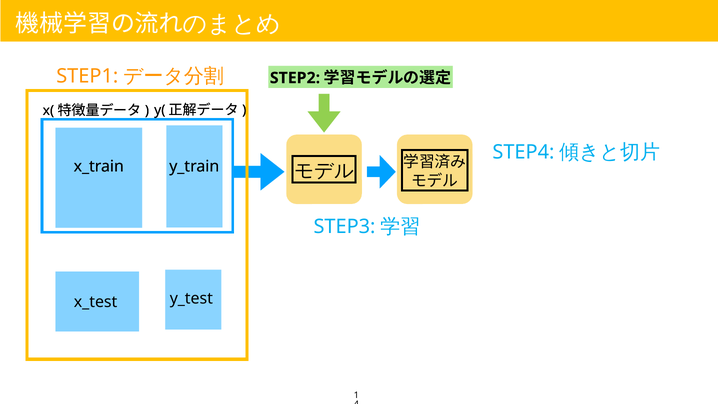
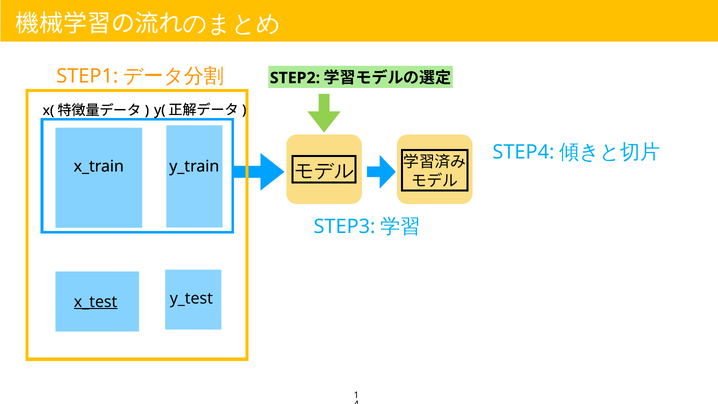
x_test underline: none -> present (96, 302)
